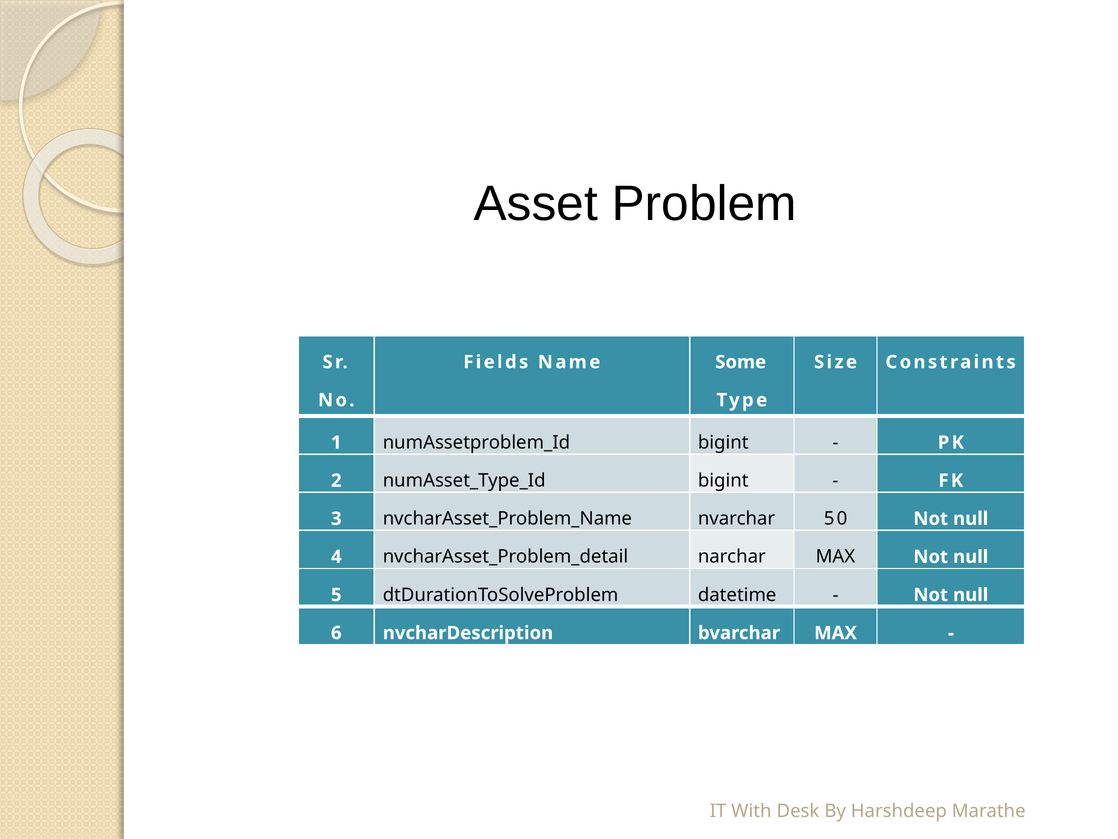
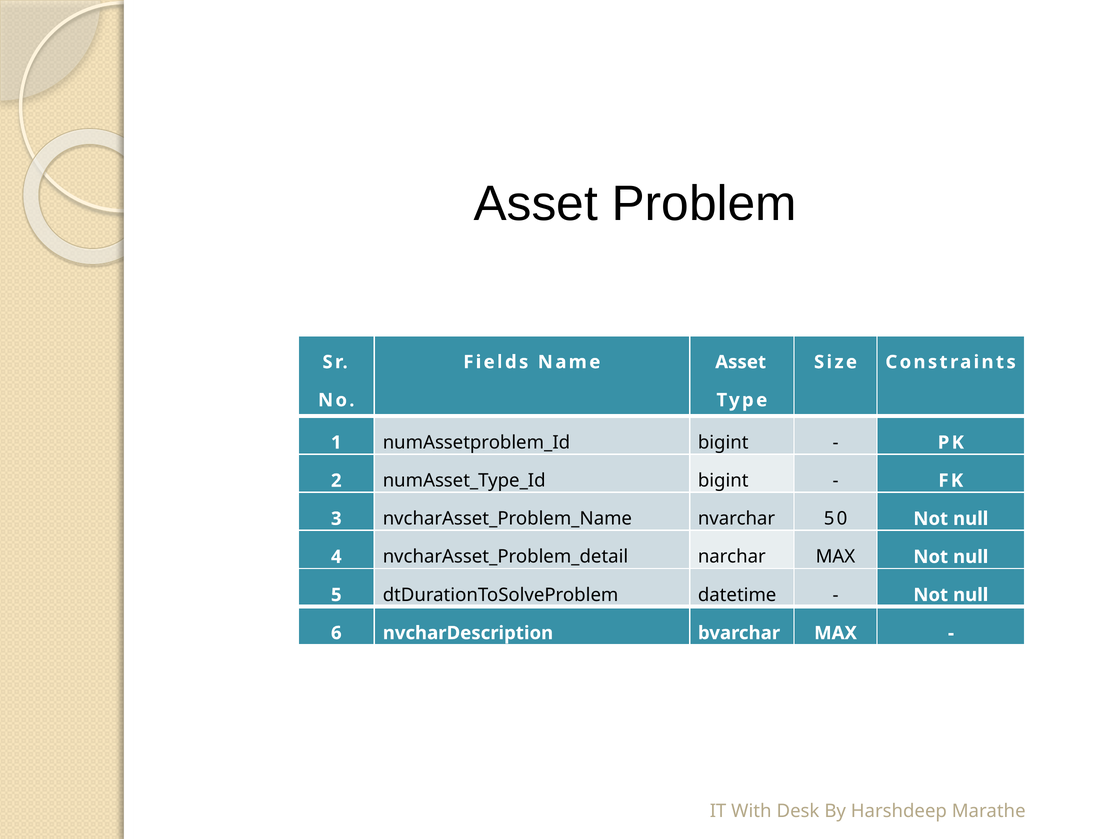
Name Some: Some -> Asset (741, 362)
